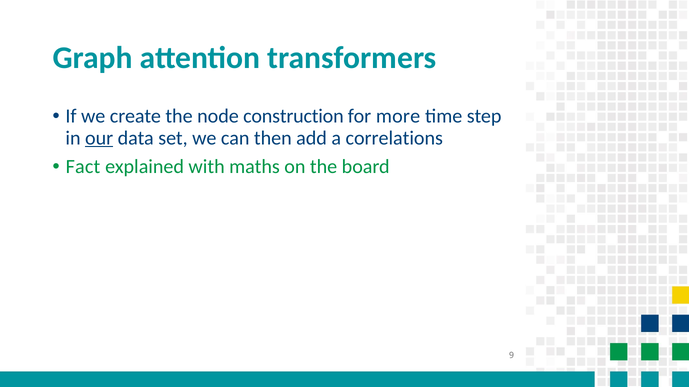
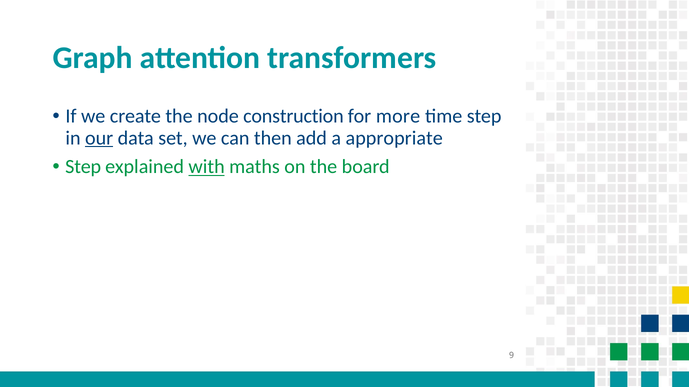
correlations: correlations -> appropriate (394, 138)
Fact: Fact -> Step (83, 167)
with underline: none -> present (207, 167)
